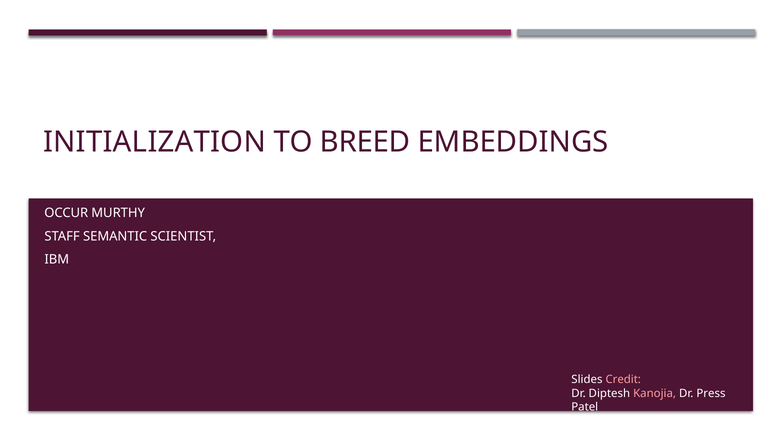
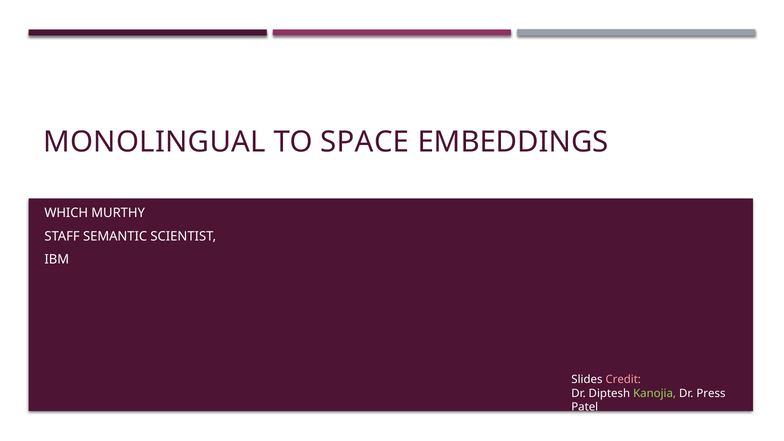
INITIALIZATION: INITIALIZATION -> MONOLINGUAL (155, 142)
BREED: BREED -> SPACE (365, 142)
OCCUR: OCCUR -> WHICH (66, 213)
Kanojia colour: pink -> light green (655, 393)
